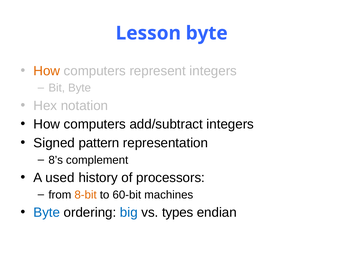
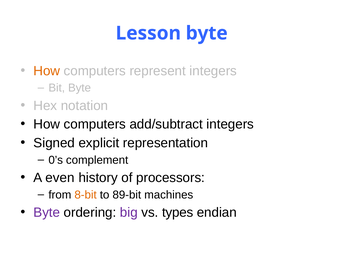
pattern: pattern -> explicit (99, 143)
8’s: 8’s -> 0’s (56, 160)
used: used -> even (60, 177)
60-bit: 60-bit -> 89-bit (127, 194)
Byte colour: blue -> purple (47, 212)
big colour: blue -> purple (129, 212)
